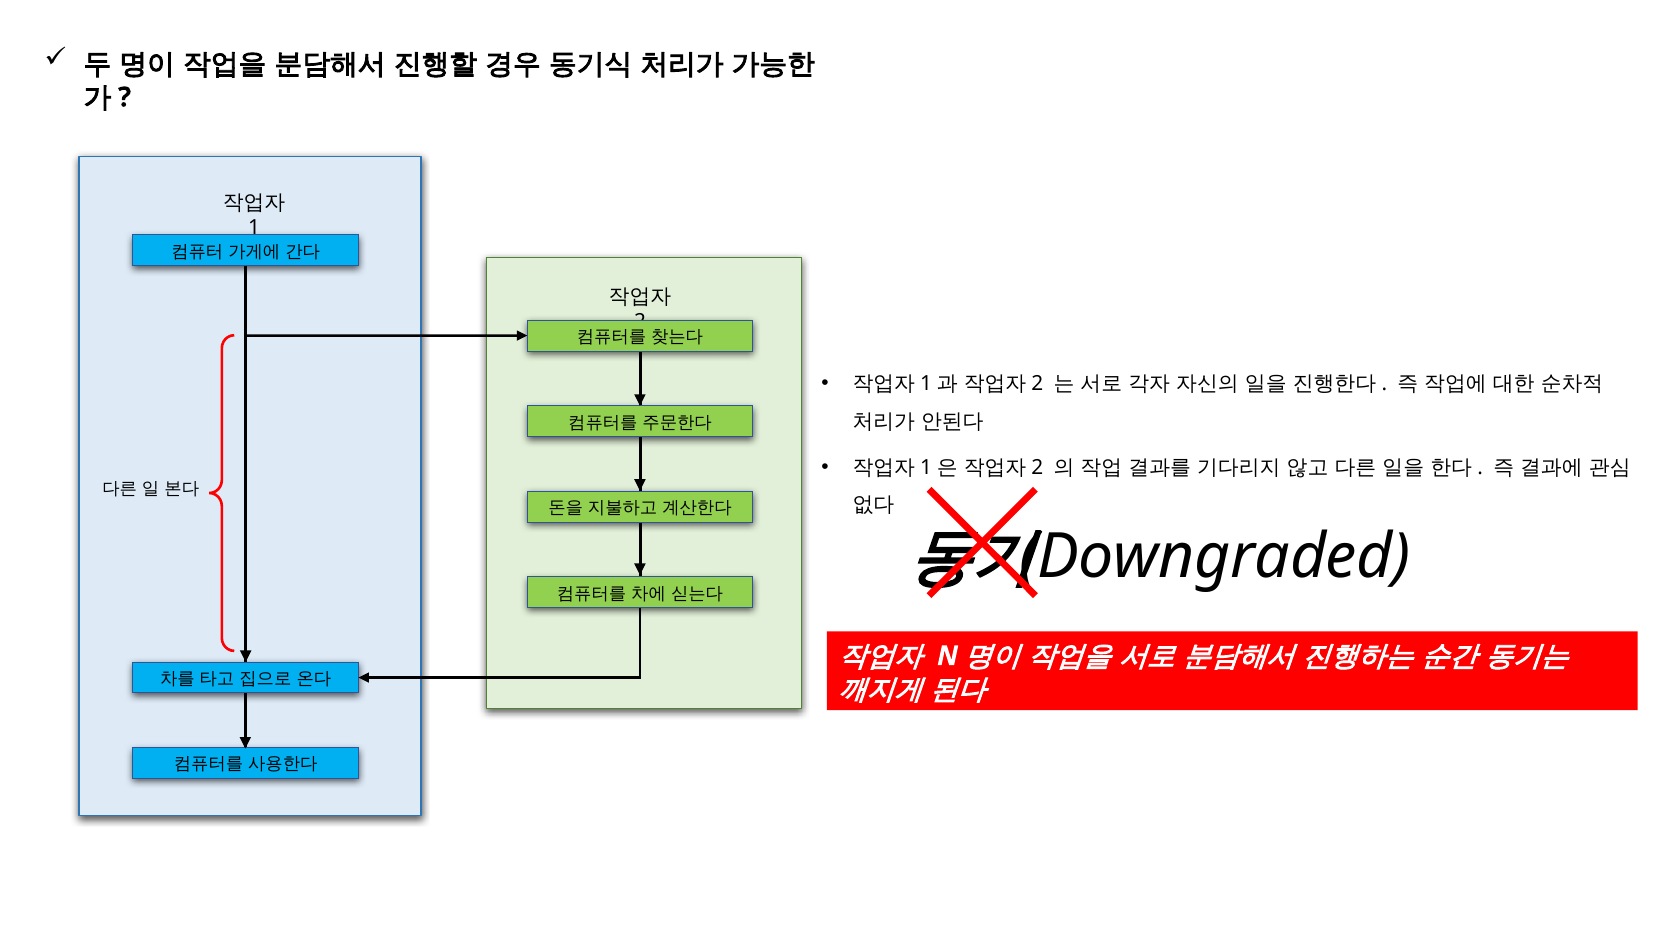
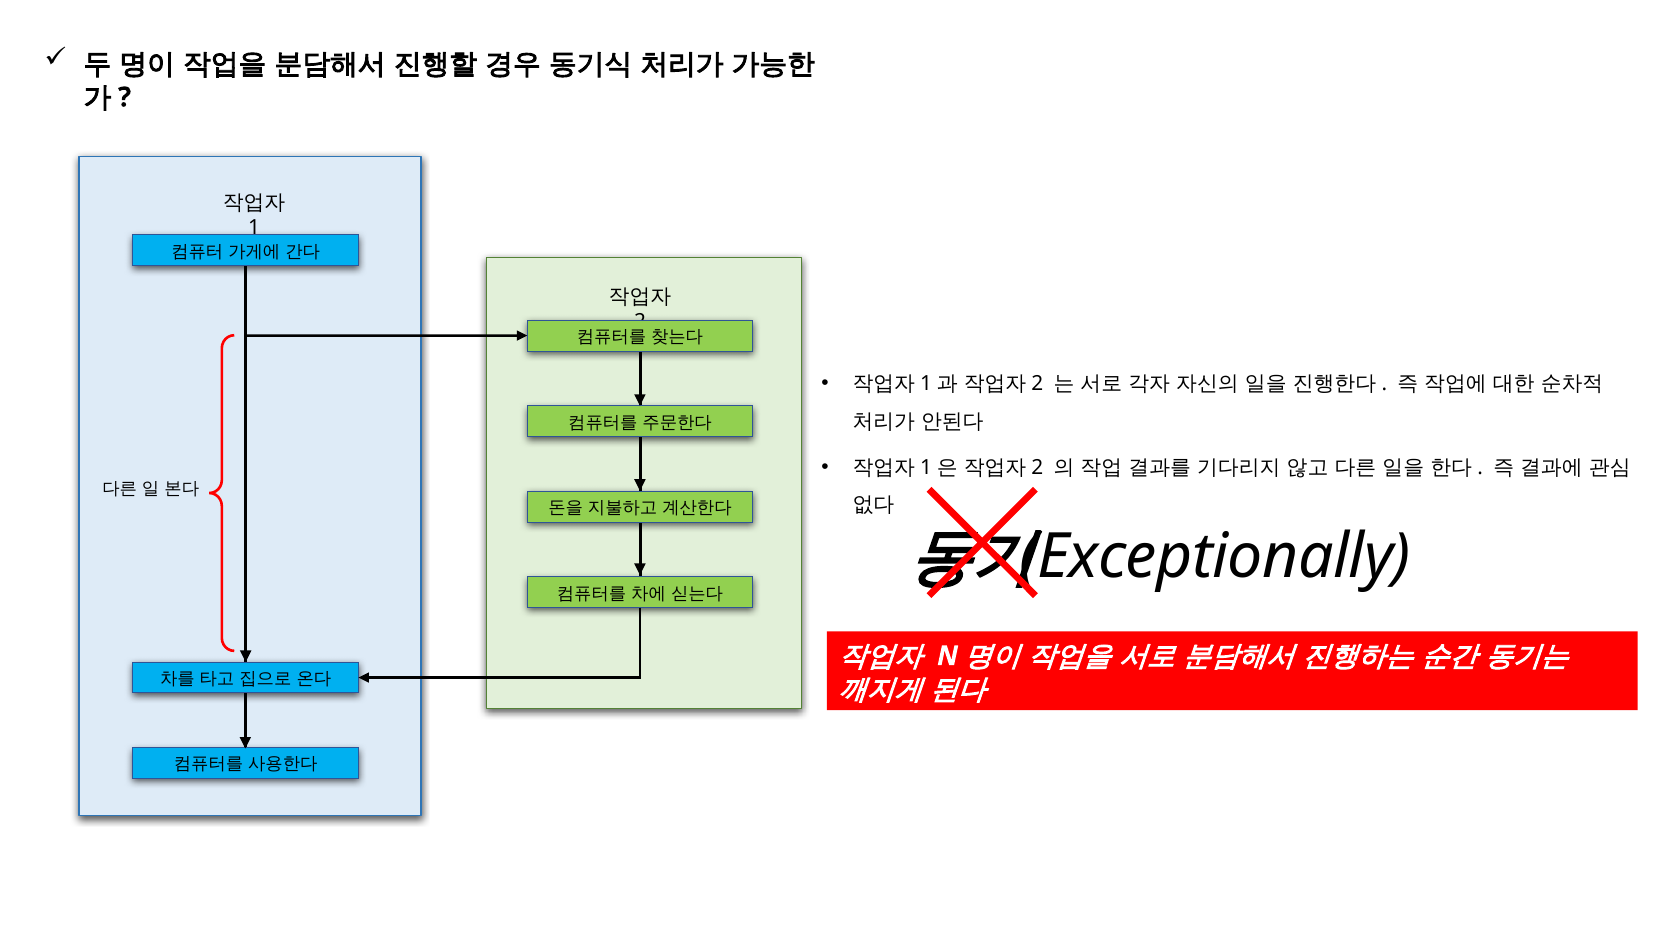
Downgraded: Downgraded -> Exceptionally (1215, 557)
